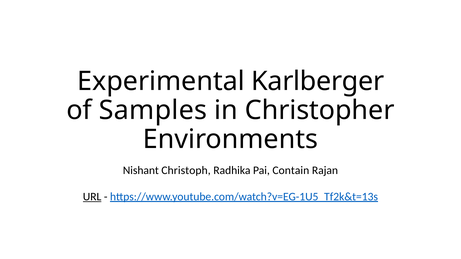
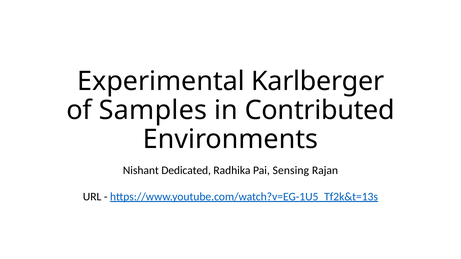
Christopher: Christopher -> Contributed (320, 111)
Christoph: Christoph -> Dedicated (186, 170)
Contain: Contain -> Sensing (291, 170)
URL underline: present -> none (92, 197)
